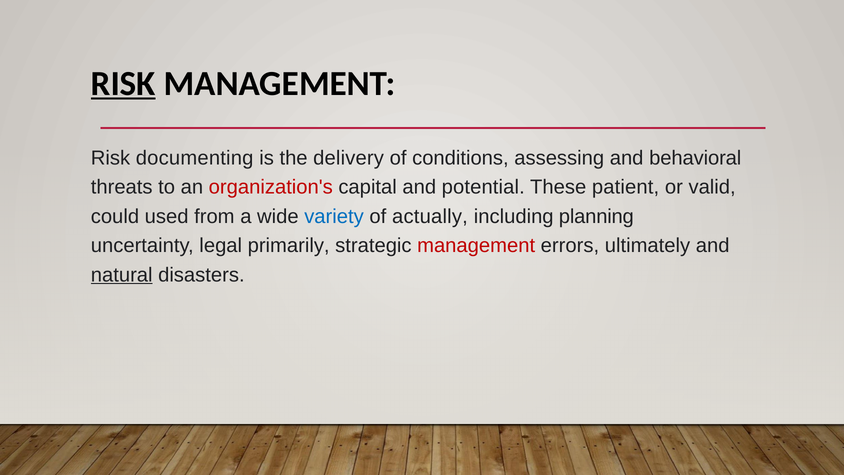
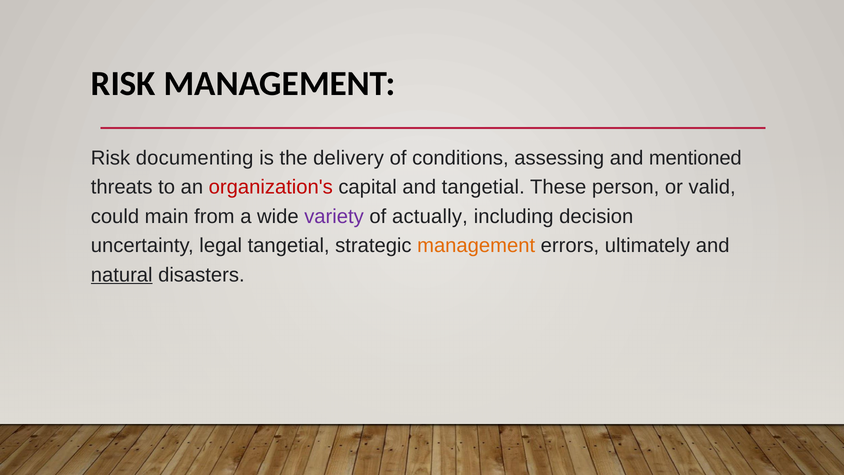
RISK underline: present -> none (123, 83)
behavioral: behavioral -> mentioned (695, 158)
and potential: potential -> tangetial (483, 187)
patient: patient -> person (626, 187)
used: used -> main (167, 216)
variety colour: blue -> purple (334, 216)
planning: planning -> decision (596, 216)
legal primarily: primarily -> tangetial (289, 246)
management colour: red -> orange (476, 246)
